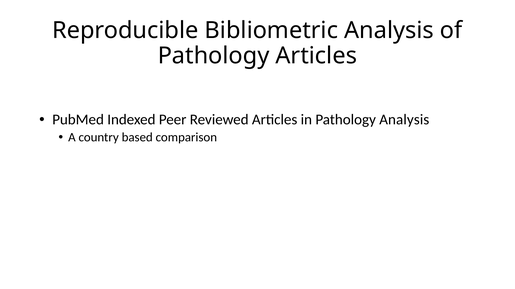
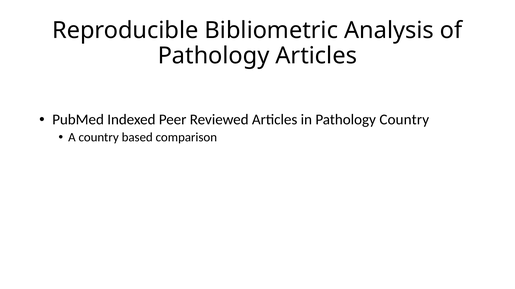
Pathology Analysis: Analysis -> Country (404, 120)
